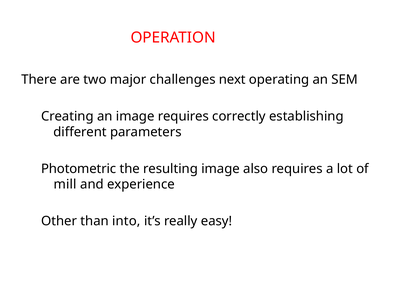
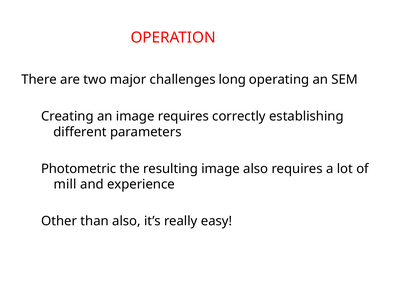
next: next -> long (232, 80)
than into: into -> also (126, 221)
